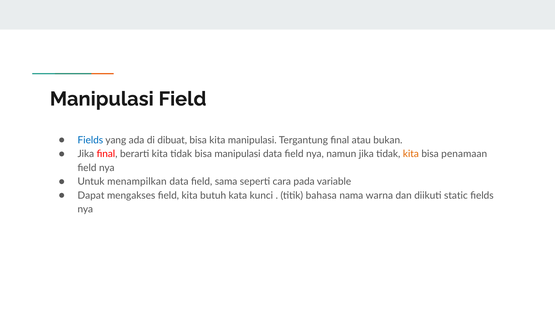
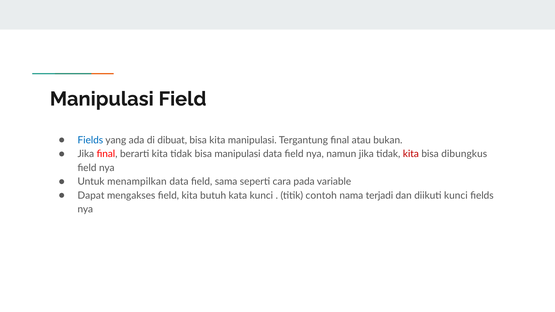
kita colour: orange -> red (411, 154)
penamaan: penamaan -> dibungkus (464, 154)
bahasa: bahasa -> contoh (321, 196)
warna: warna -> terjadi (379, 196)
diikuti static: static -> kunci (456, 196)
